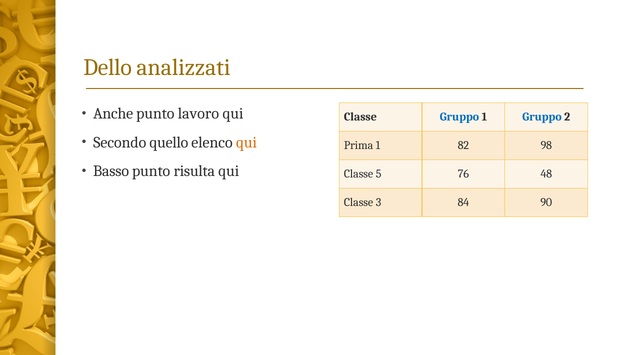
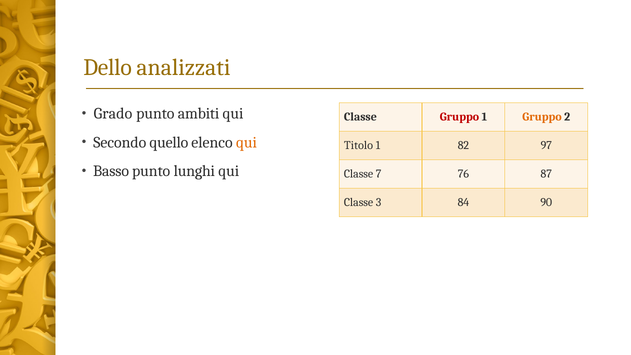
Anche: Anche -> Grado (113, 114)
lavoro: lavoro -> ambiti (199, 114)
Gruppo colour: blue -> red (459, 117)
Gruppo colour: blue -> orange (542, 117)
Prima: Prima -> Titolo (358, 145)
98: 98 -> 97 (546, 145)
risulta: risulta -> lunghi (194, 171)
5: 5 -> 7 (379, 174)
48: 48 -> 87 (546, 174)
